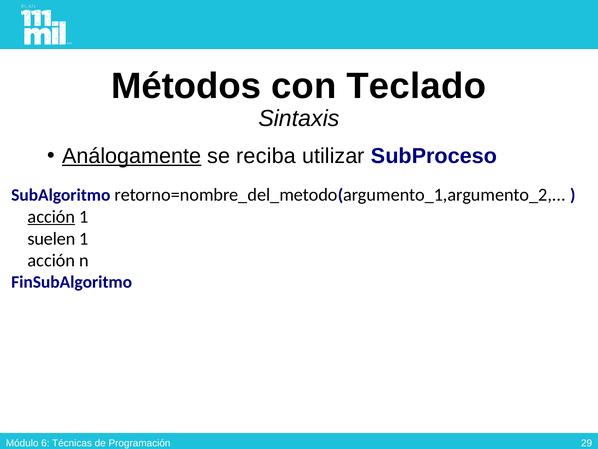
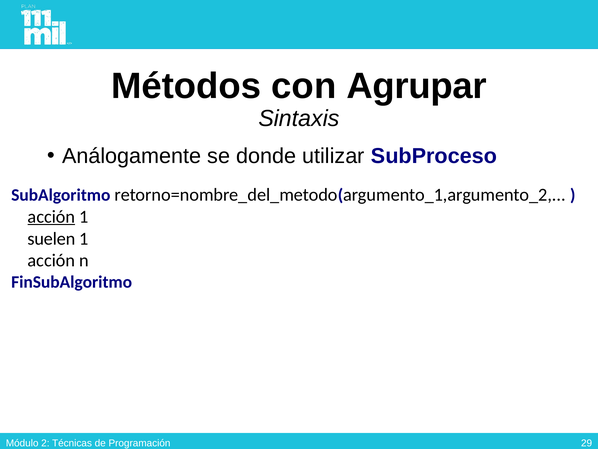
Teclado: Teclado -> Agrupar (417, 86)
Análogamente underline: present -> none (132, 156)
reciba: reciba -> donde (266, 156)
6: 6 -> 2 (45, 443)
